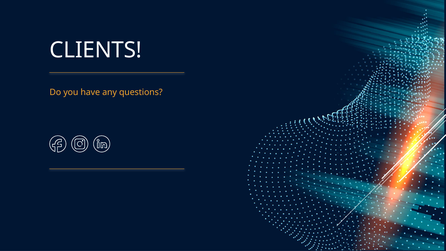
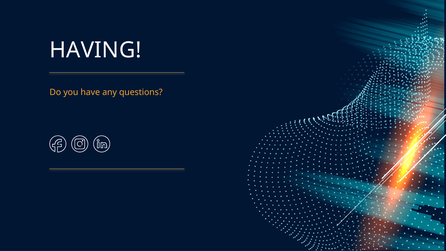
CLIENTS: CLIENTS -> HAVING (96, 50)
